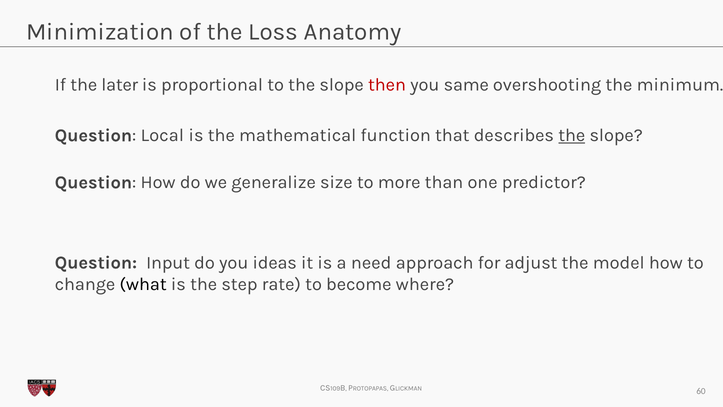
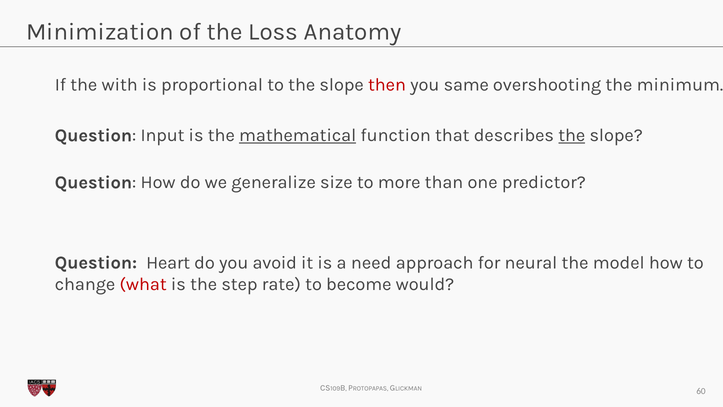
later: later -> with (120, 85)
Local: Local -> Input (162, 135)
mathematical underline: none -> present (298, 135)
Input: Input -> Heart (168, 262)
ideas: ideas -> avoid (275, 262)
adjust: adjust -> neural (531, 262)
what colour: black -> red (143, 284)
where: where -> would (425, 284)
